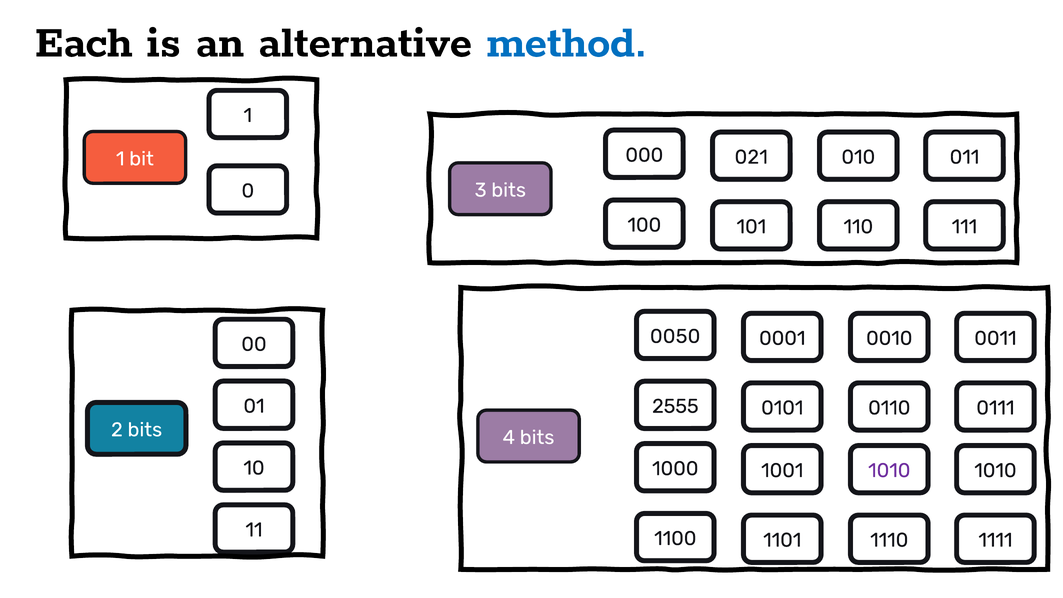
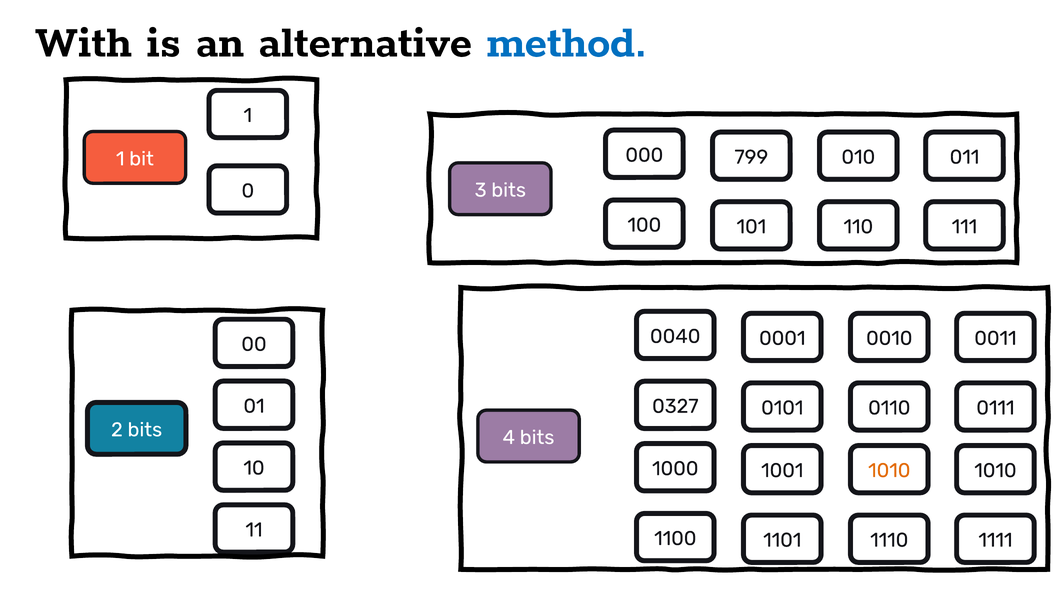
Each: Each -> With (83, 41)
021: 021 -> 799 (751, 157)
0050: 0050 -> 0040 (675, 336)
2555: 2555 -> 0327 (675, 406)
1010 colour: purple -> orange (889, 470)
